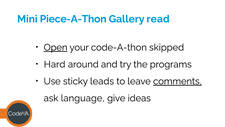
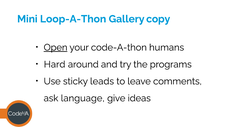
Piece-A-Thon: Piece-A-Thon -> Loop-A-Thon (73, 19)
read: read -> copy (158, 19)
skipped: skipped -> humans (167, 47)
comments underline: present -> none (177, 81)
